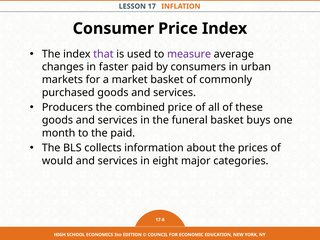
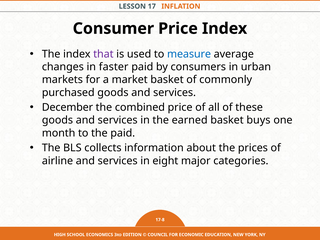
measure colour: purple -> blue (189, 54)
Producers: Producers -> December (67, 107)
funeral: funeral -> earned (190, 120)
would: would -> airline (57, 161)
